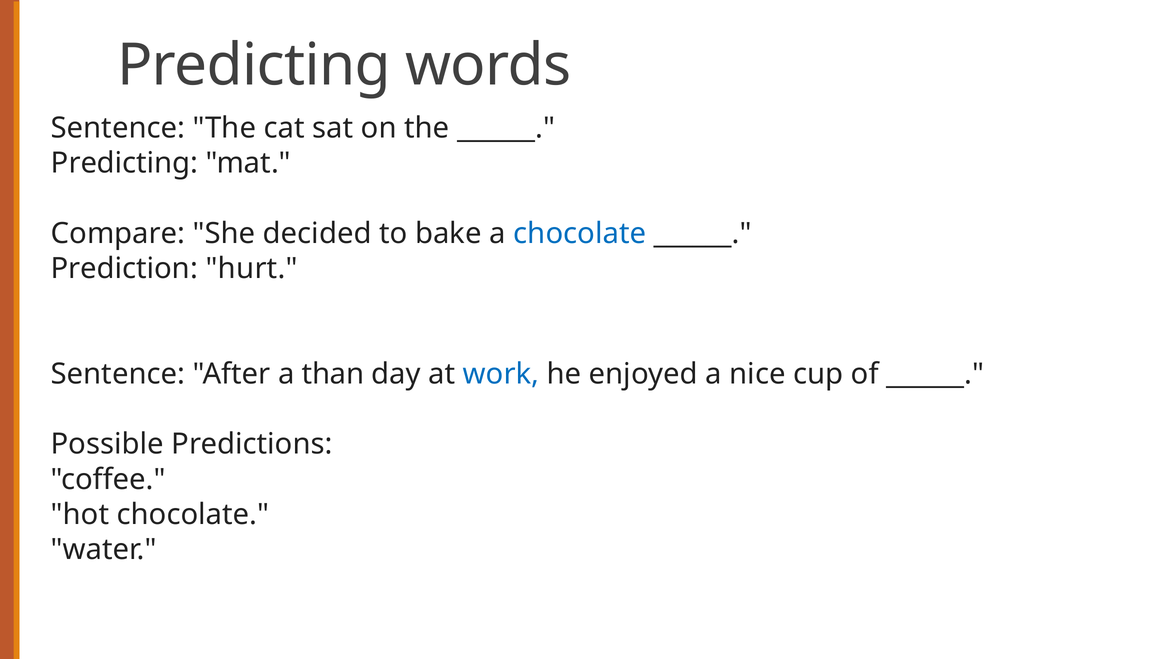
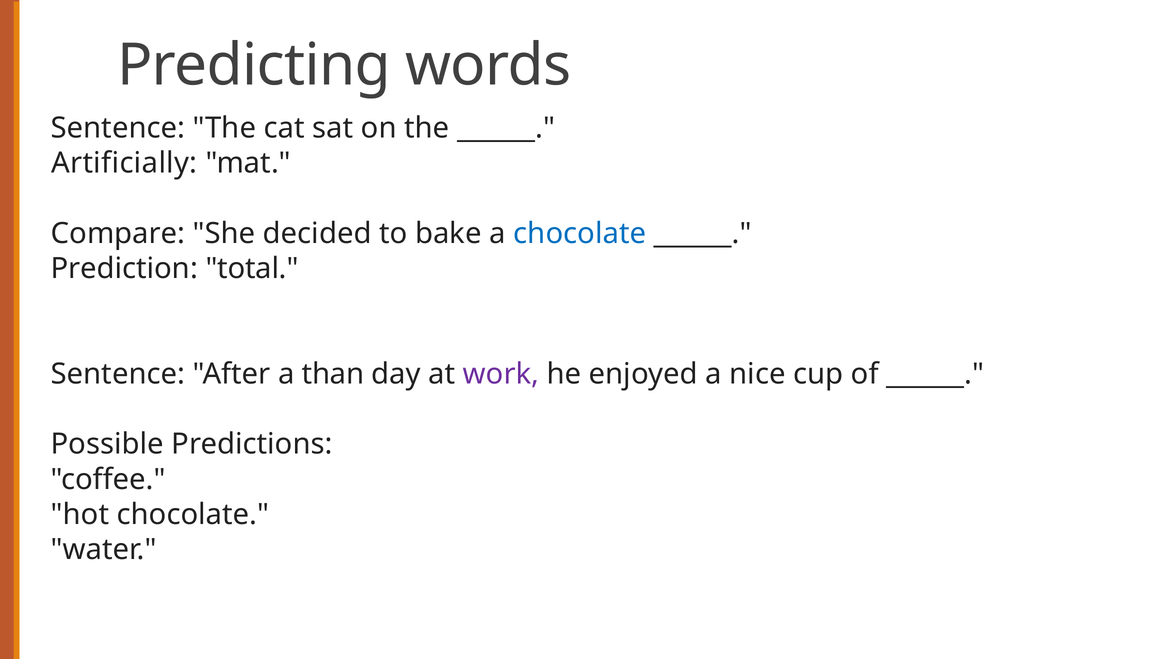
Predicting: Predicting -> Artificially (124, 163)
hurt: hurt -> total (252, 269)
work colour: blue -> purple (501, 374)
